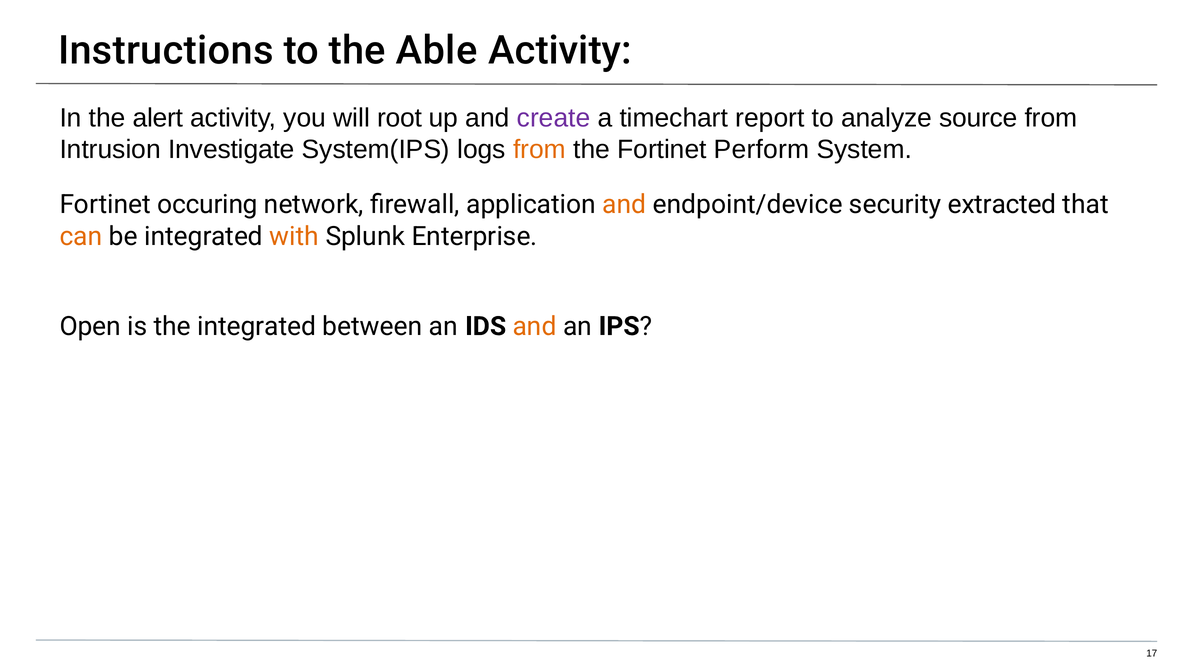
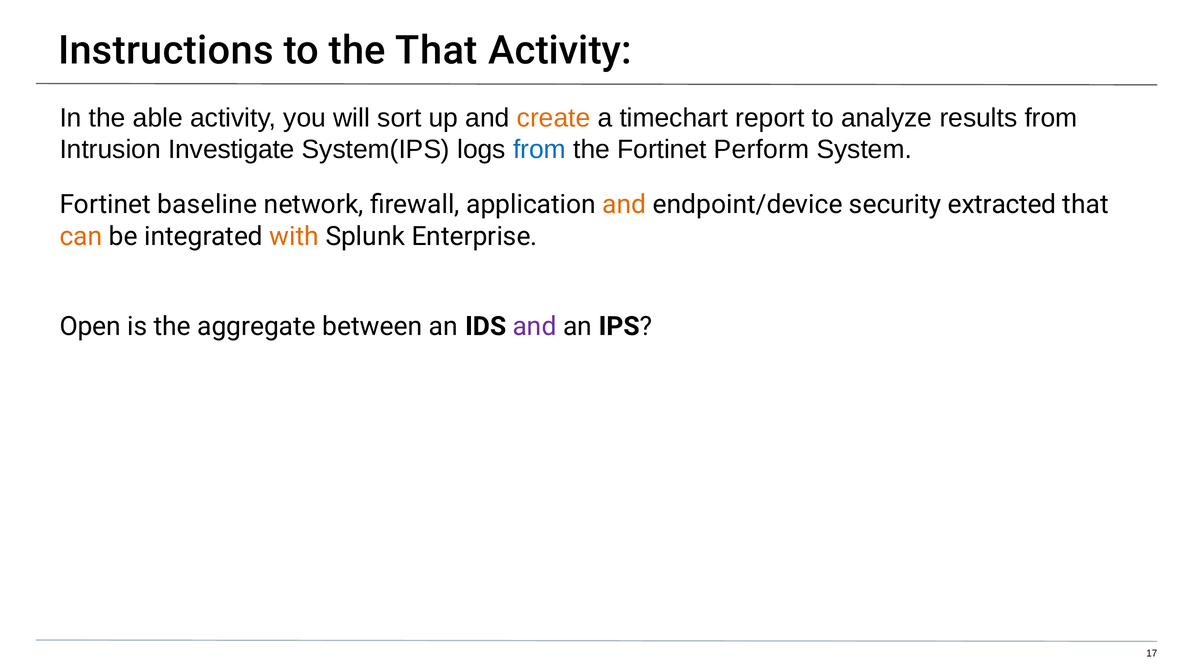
the Able: Able -> That (437, 51)
alert: alert -> able (158, 118)
root: root -> sort (399, 118)
create colour: purple -> orange (554, 118)
source: source -> results (978, 118)
from colour: orange -> blue (539, 150)
occuring: occuring -> baseline (207, 204)
the integrated: integrated -> aggregate (257, 326)
and colour: orange -> purple (535, 326)
